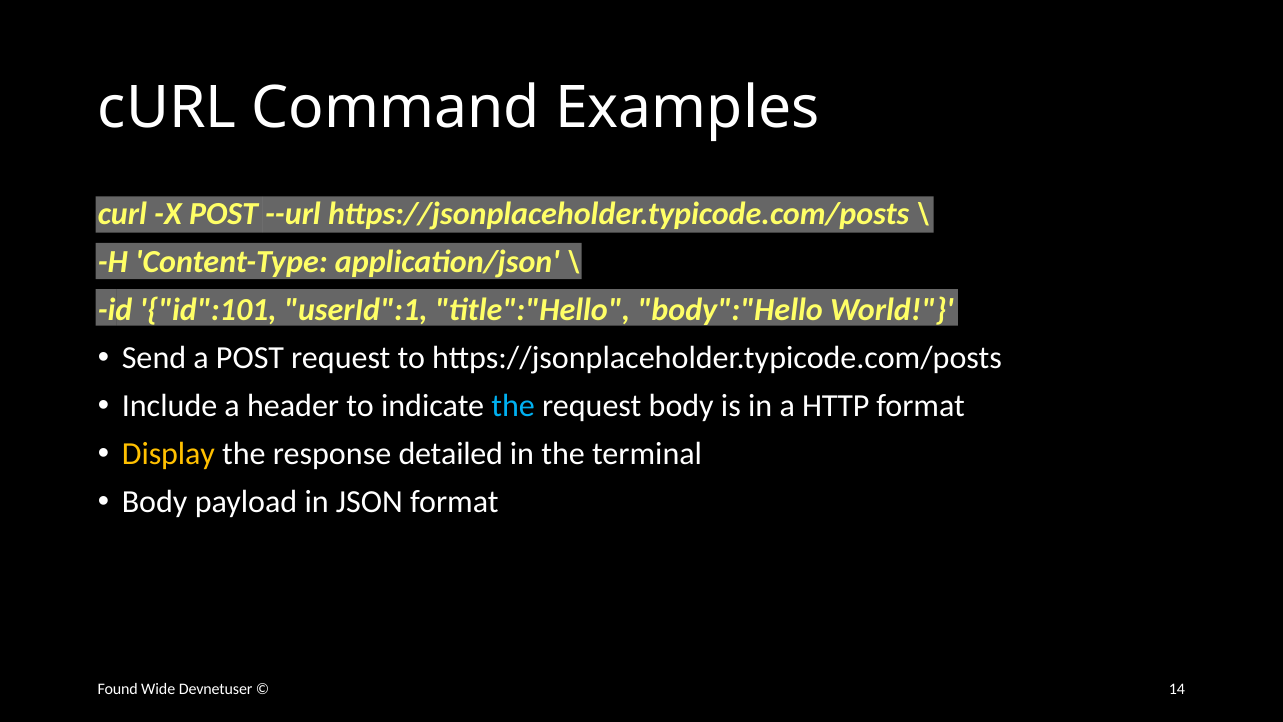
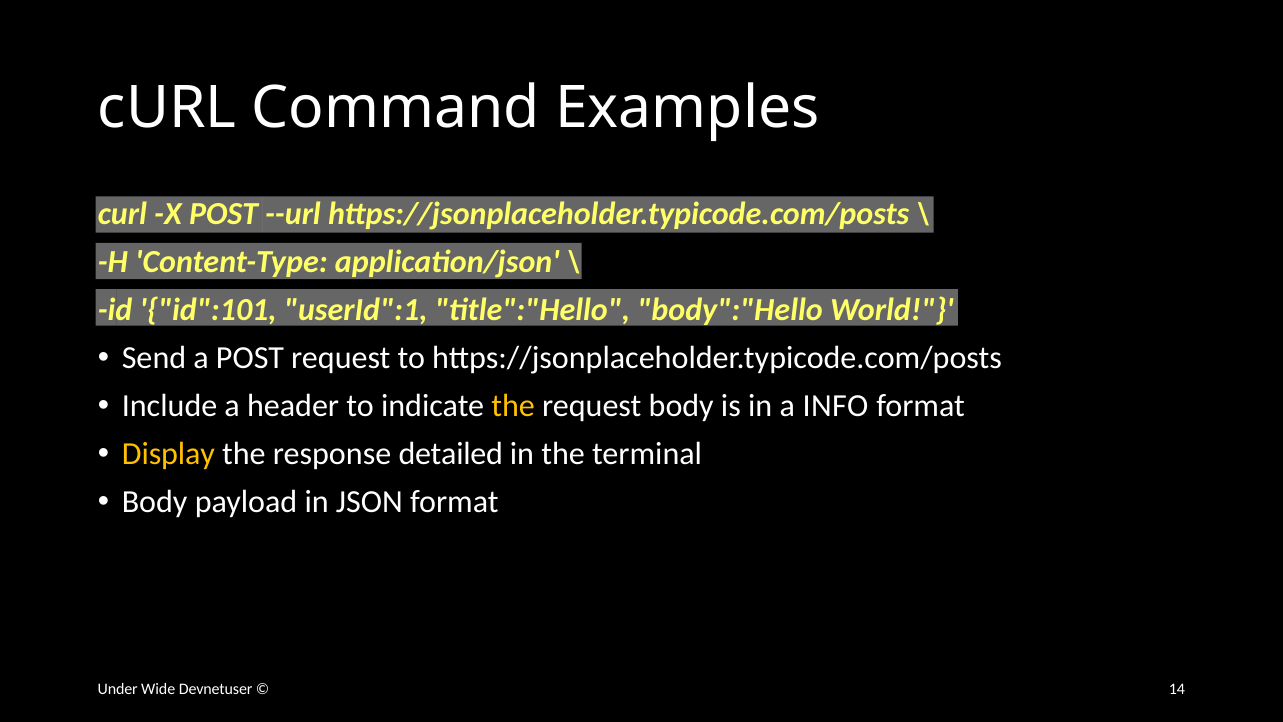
the colour: light blue -> yellow (513, 406)
HTTP: HTTP -> INFO (835, 406)
Found: Found -> Under (118, 689)
